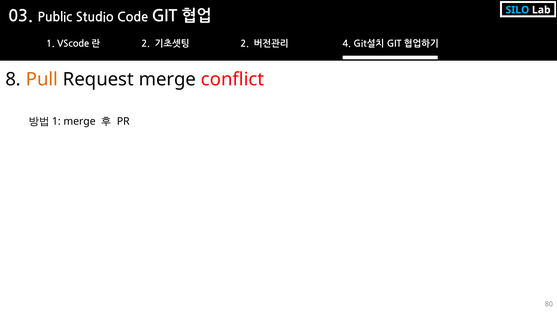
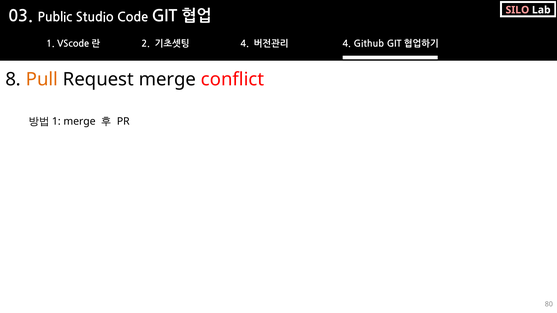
SILO colour: light blue -> pink (517, 10)
Git설치: Git설치 -> Github (369, 44)
2: 2 -> 4 (245, 44)
